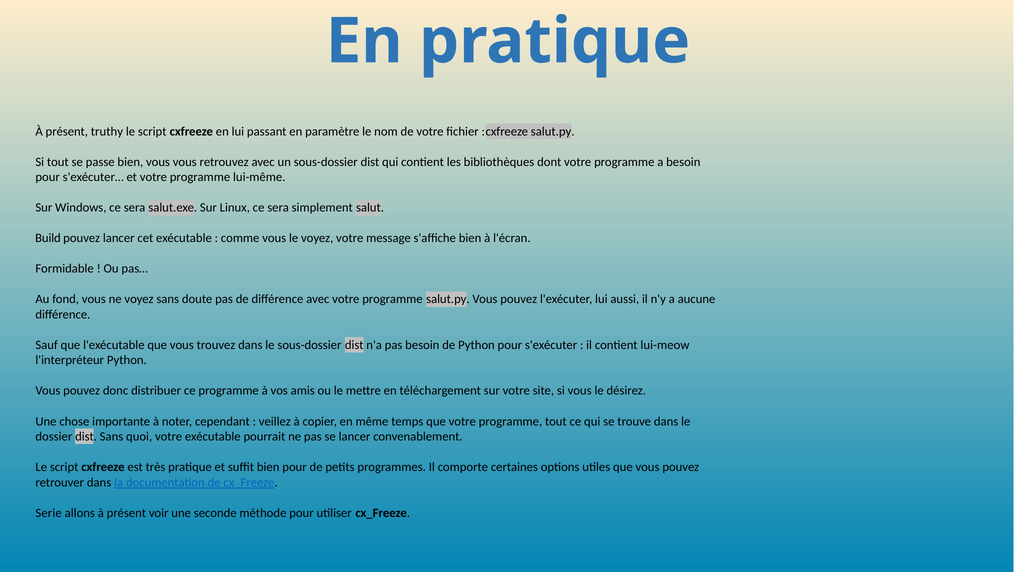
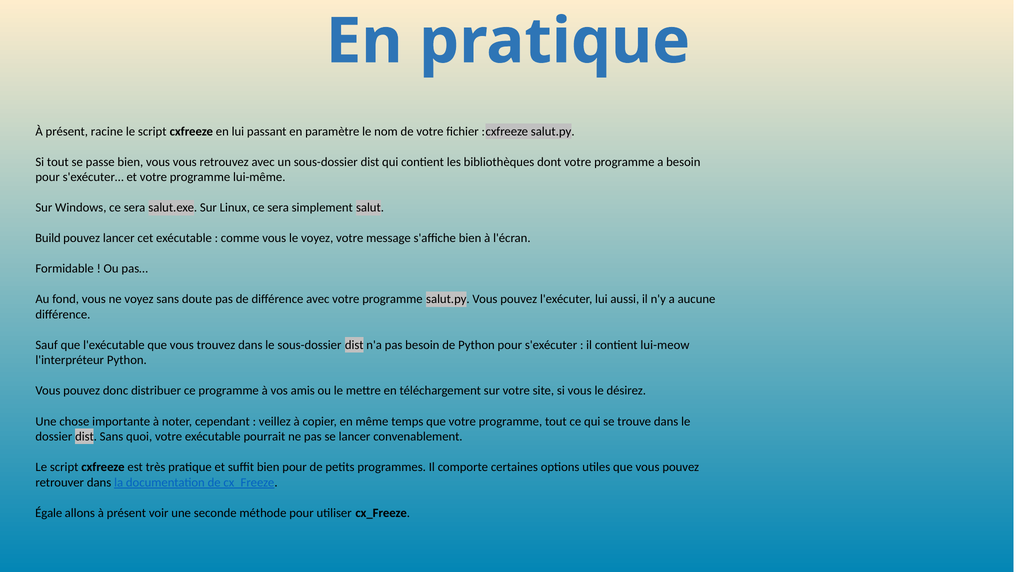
truthy: truthy -> racine (107, 131)
Serie: Serie -> Égale (49, 513)
